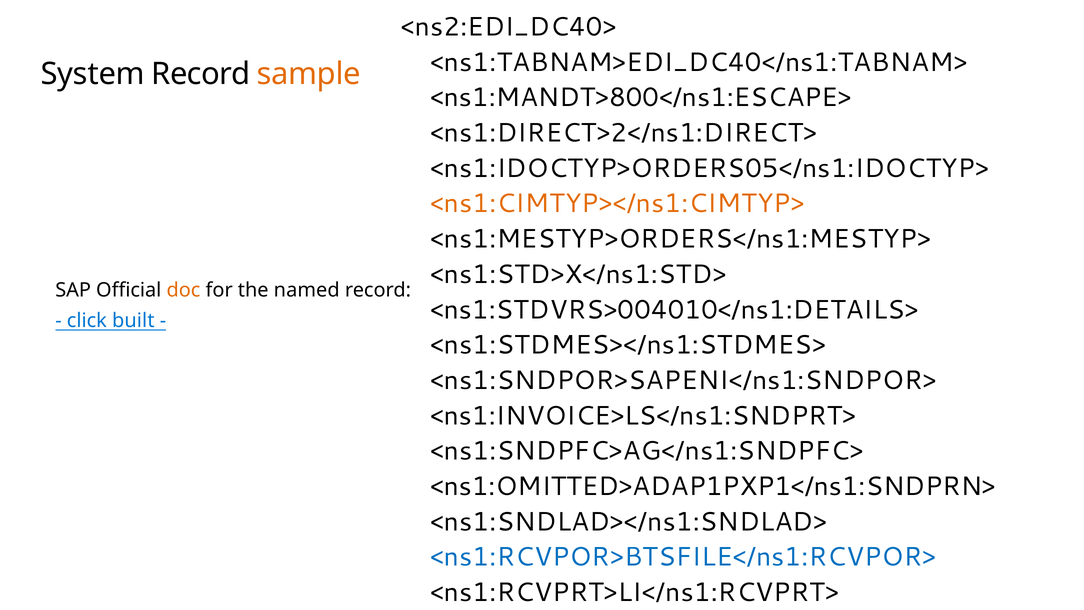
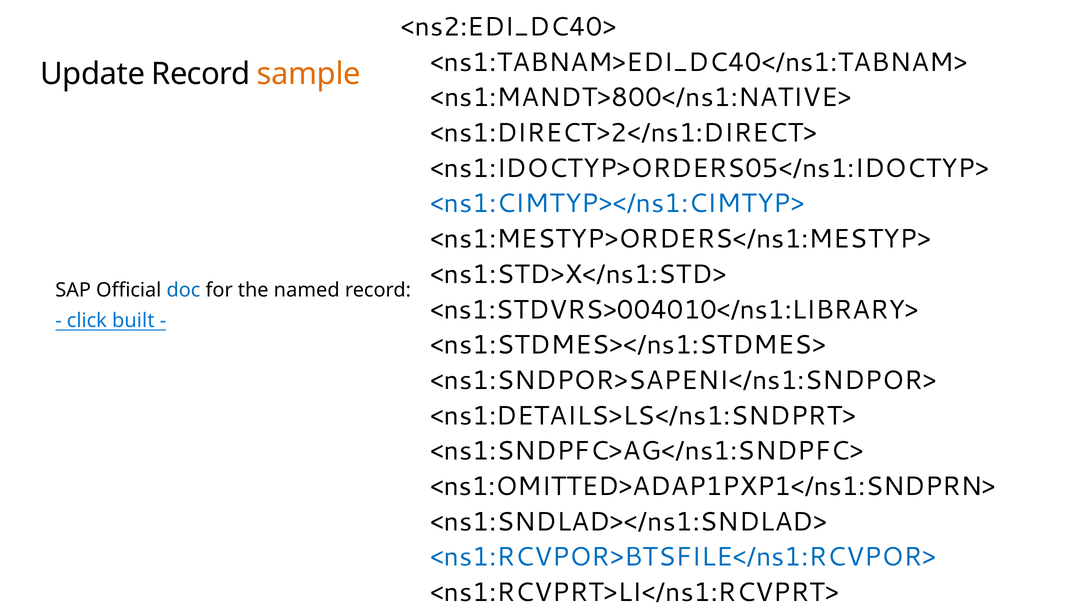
System: System -> Update (93, 74)
<ns1:MANDT>800</ns1:ESCAPE>: <ns1:MANDT>800</ns1:ESCAPE> -> <ns1:MANDT>800</ns1:NATIVE> (641, 98)
<ns1:CIMTYP></ns1:CIMTYP> colour: orange -> blue (617, 204)
doc colour: orange -> blue (183, 290)
<ns1:STDVRS>004010</ns1:DETAILS>: <ns1:STDVRS>004010</ns1:DETAILS> -> <ns1:STDVRS>004010</ns1:LIBRARY> (674, 310)
<ns1:INVOICE>LS</ns1:SNDPRT>: <ns1:INVOICE>LS</ns1:SNDPRT> -> <ns1:DETAILS>LS</ns1:SNDPRT> (643, 416)
